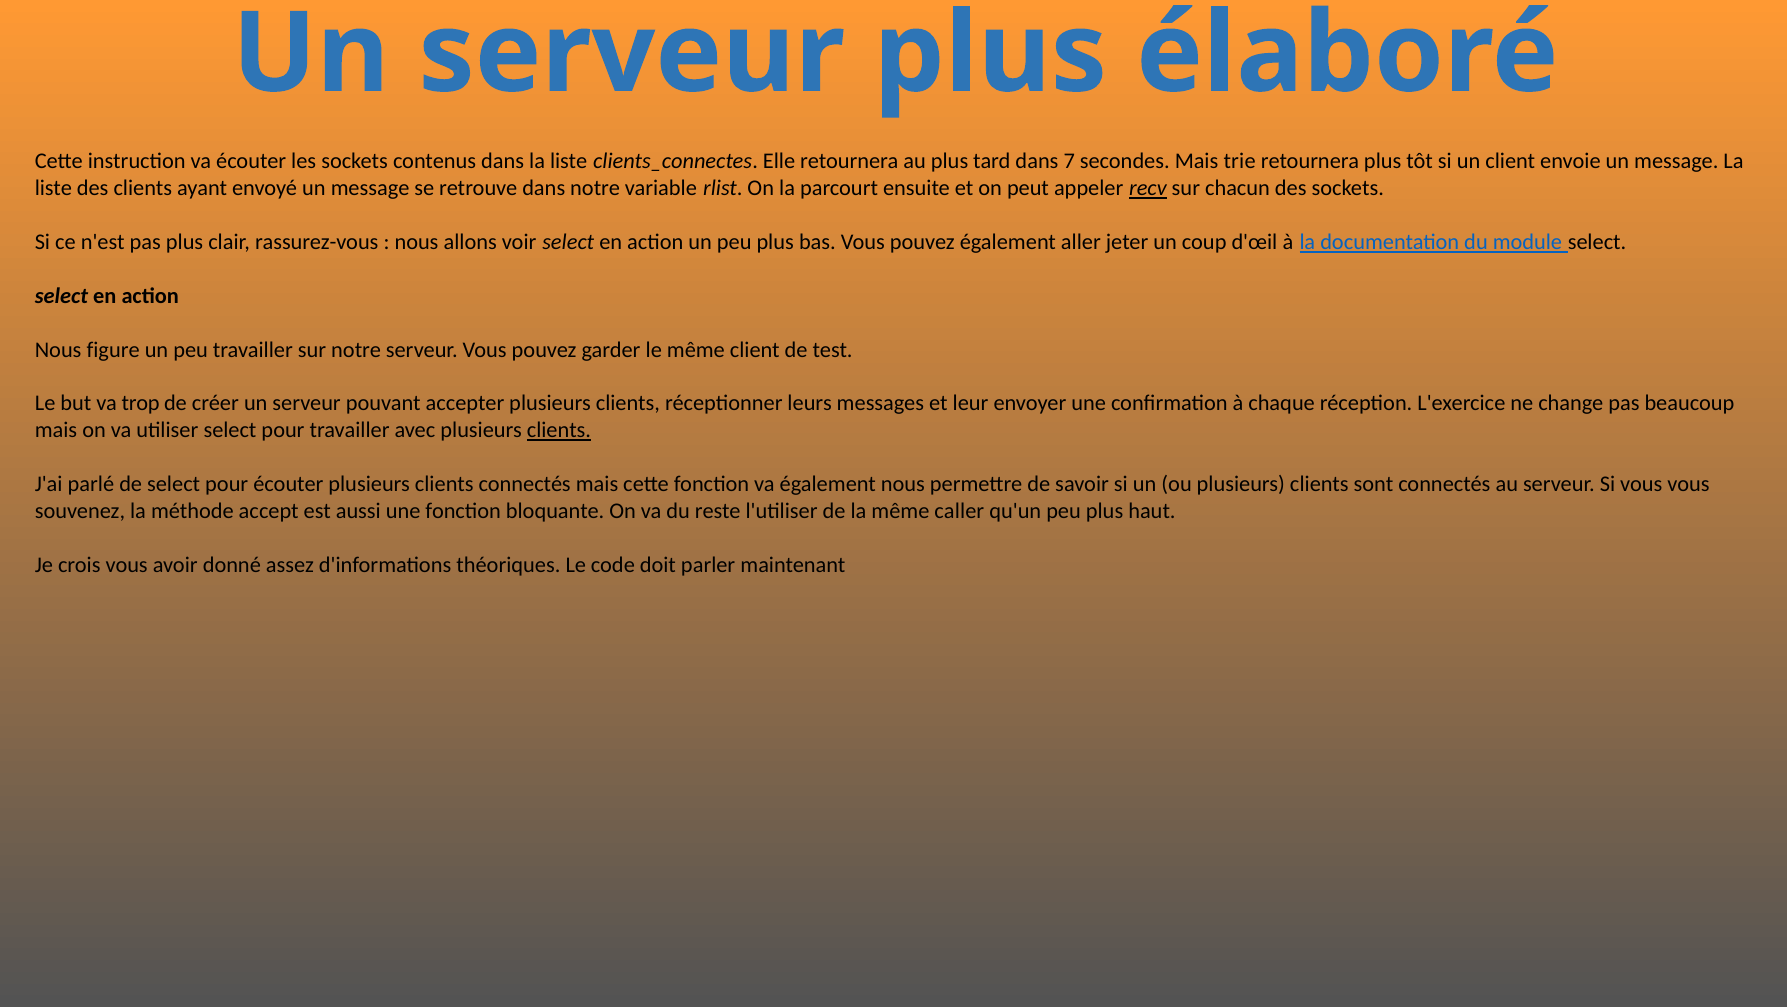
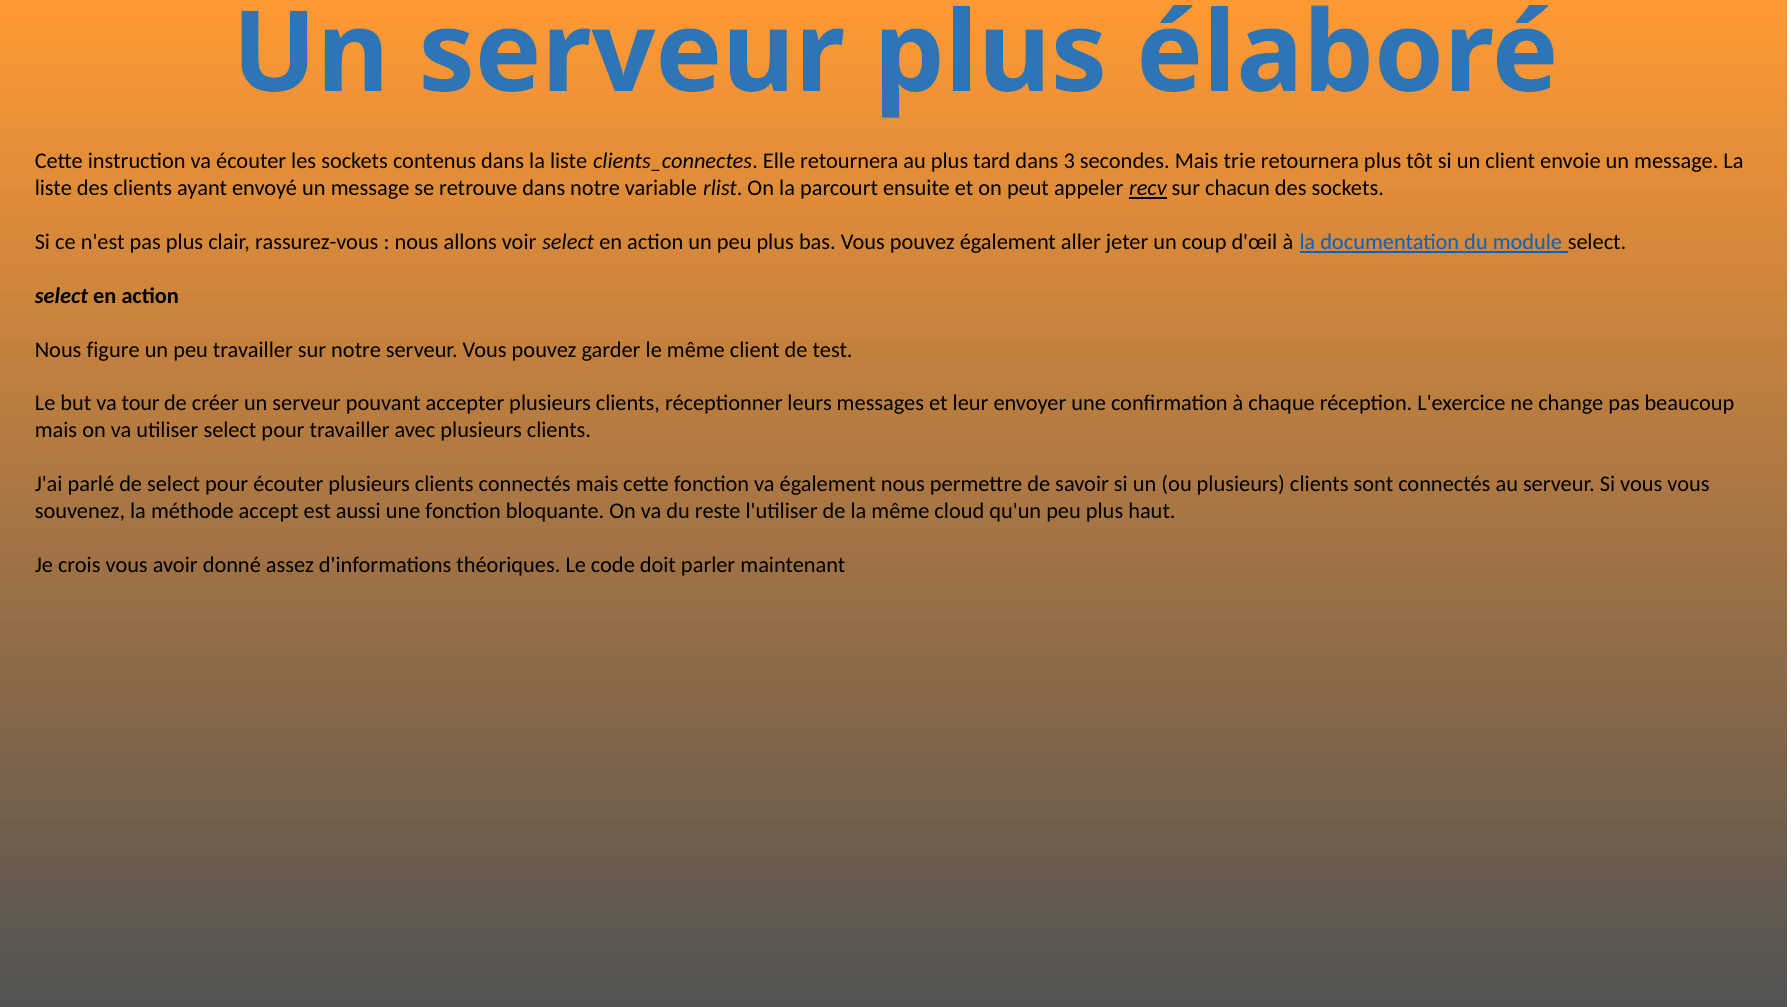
7: 7 -> 3 (1069, 162)
trop: trop -> tour (141, 404)
clients underline: present -> none (559, 431)
caller: caller -> cloud (959, 511)
